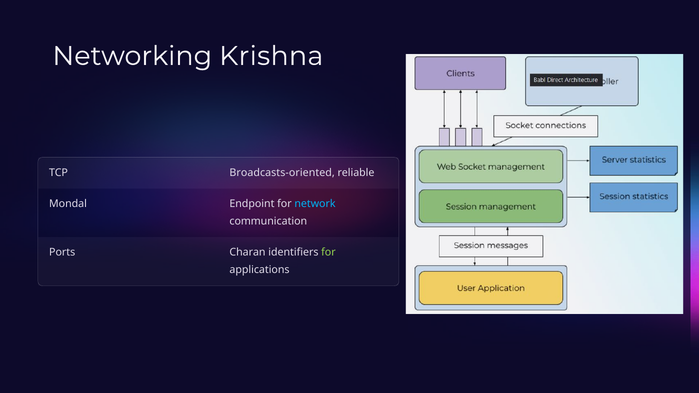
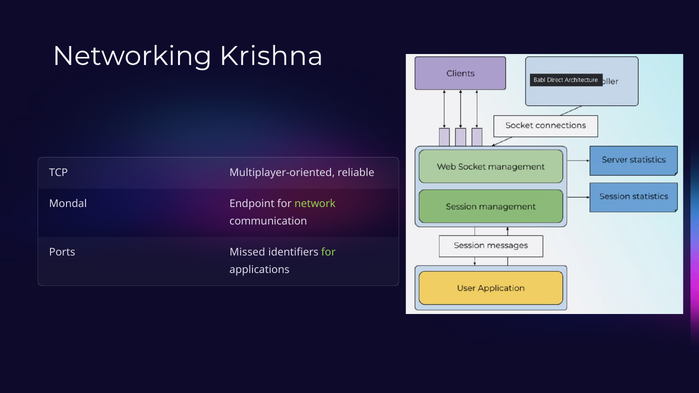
Broadcasts-oriented: Broadcasts-oriented -> Multiplayer-oriented (282, 173)
network colour: light blue -> light green (315, 204)
Charan: Charan -> Missed (247, 252)
